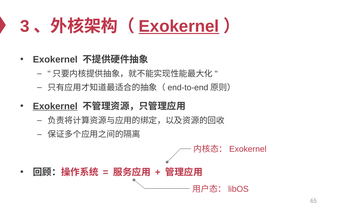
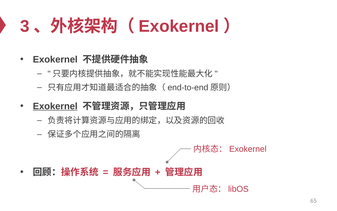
Exokernel underline: present -> none (179, 26)
